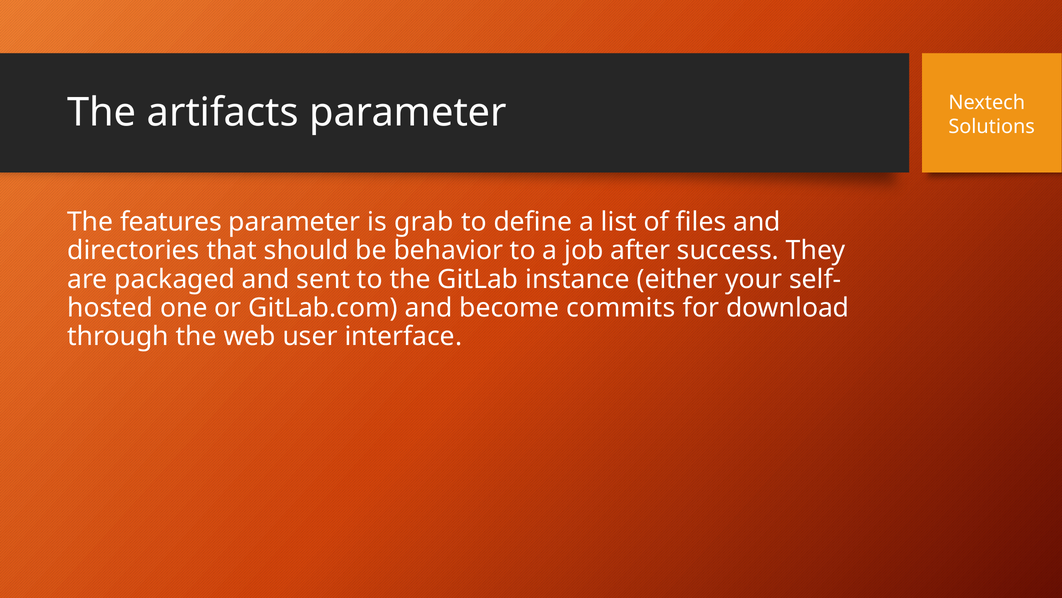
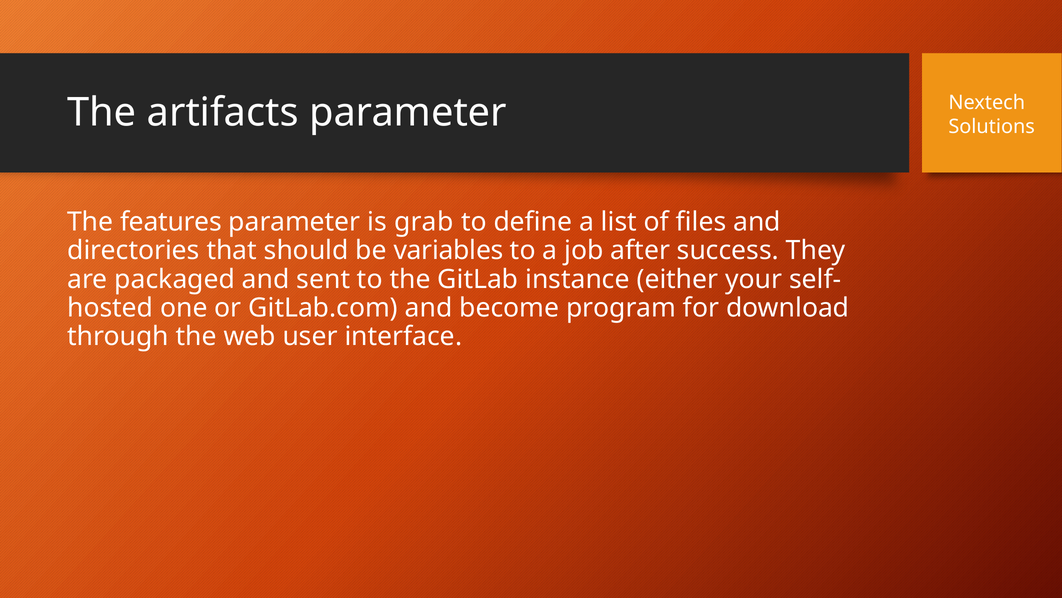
behavior: behavior -> variables (449, 250)
commits: commits -> program (621, 308)
